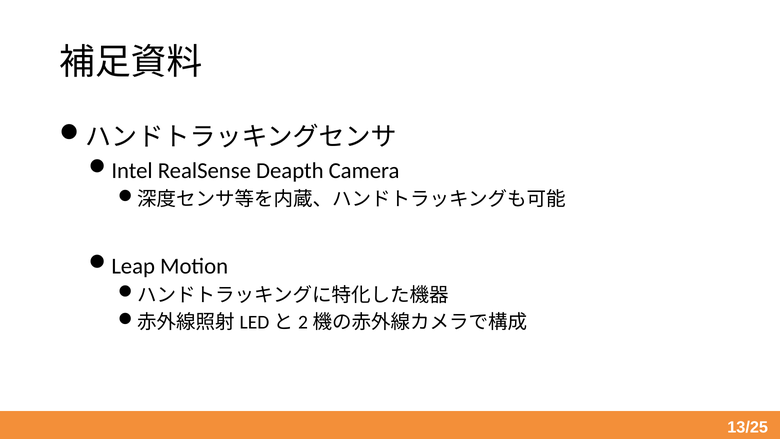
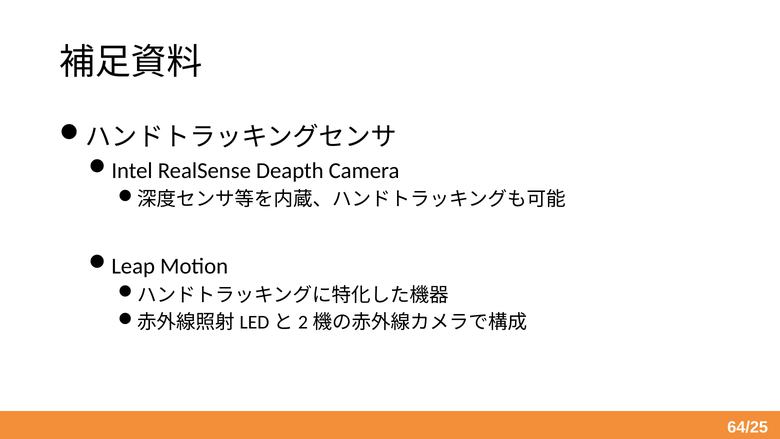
13/25: 13/25 -> 64/25 (748, 427)
